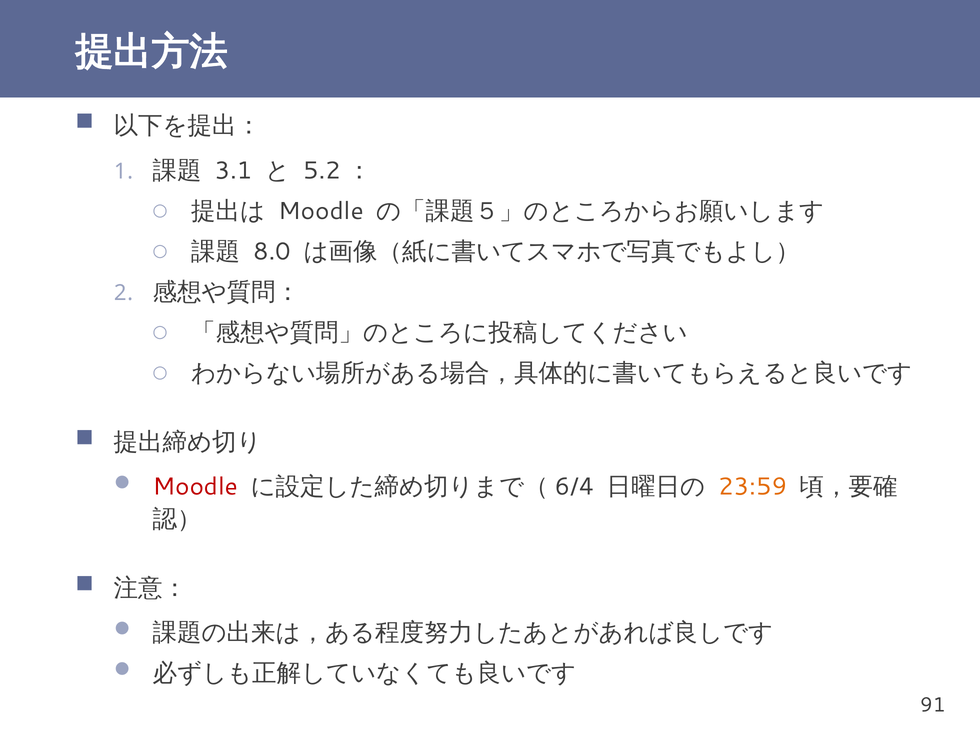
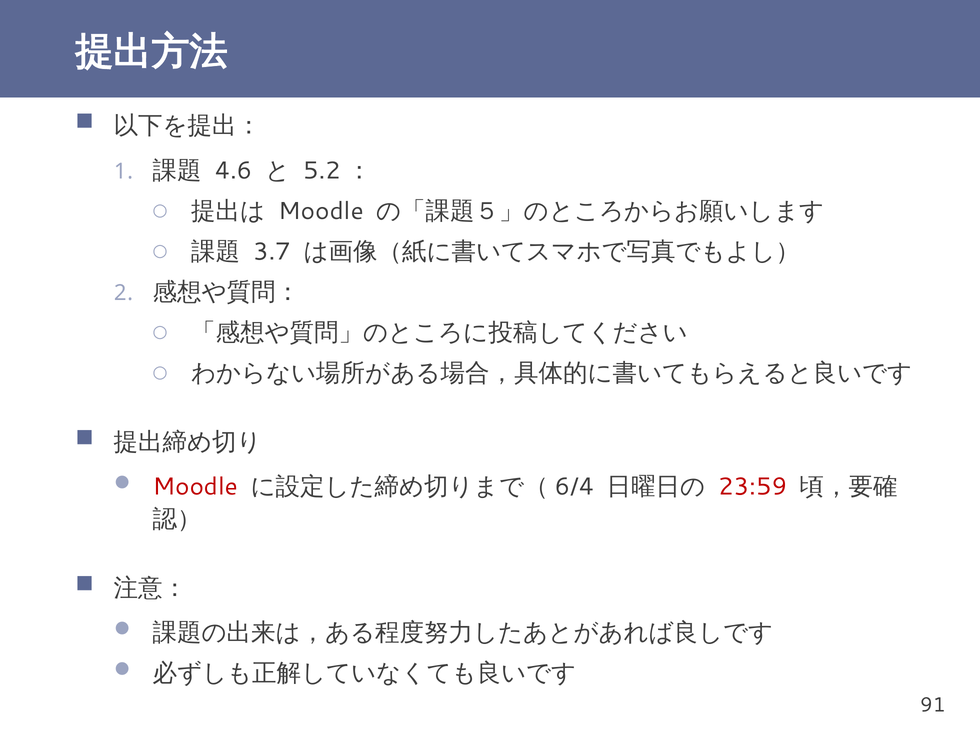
3.1: 3.1 -> 4.6 (233, 170)
8.0: 8.0 -> 3.7 (272, 251)
23:59 colour: orange -> red (753, 487)
